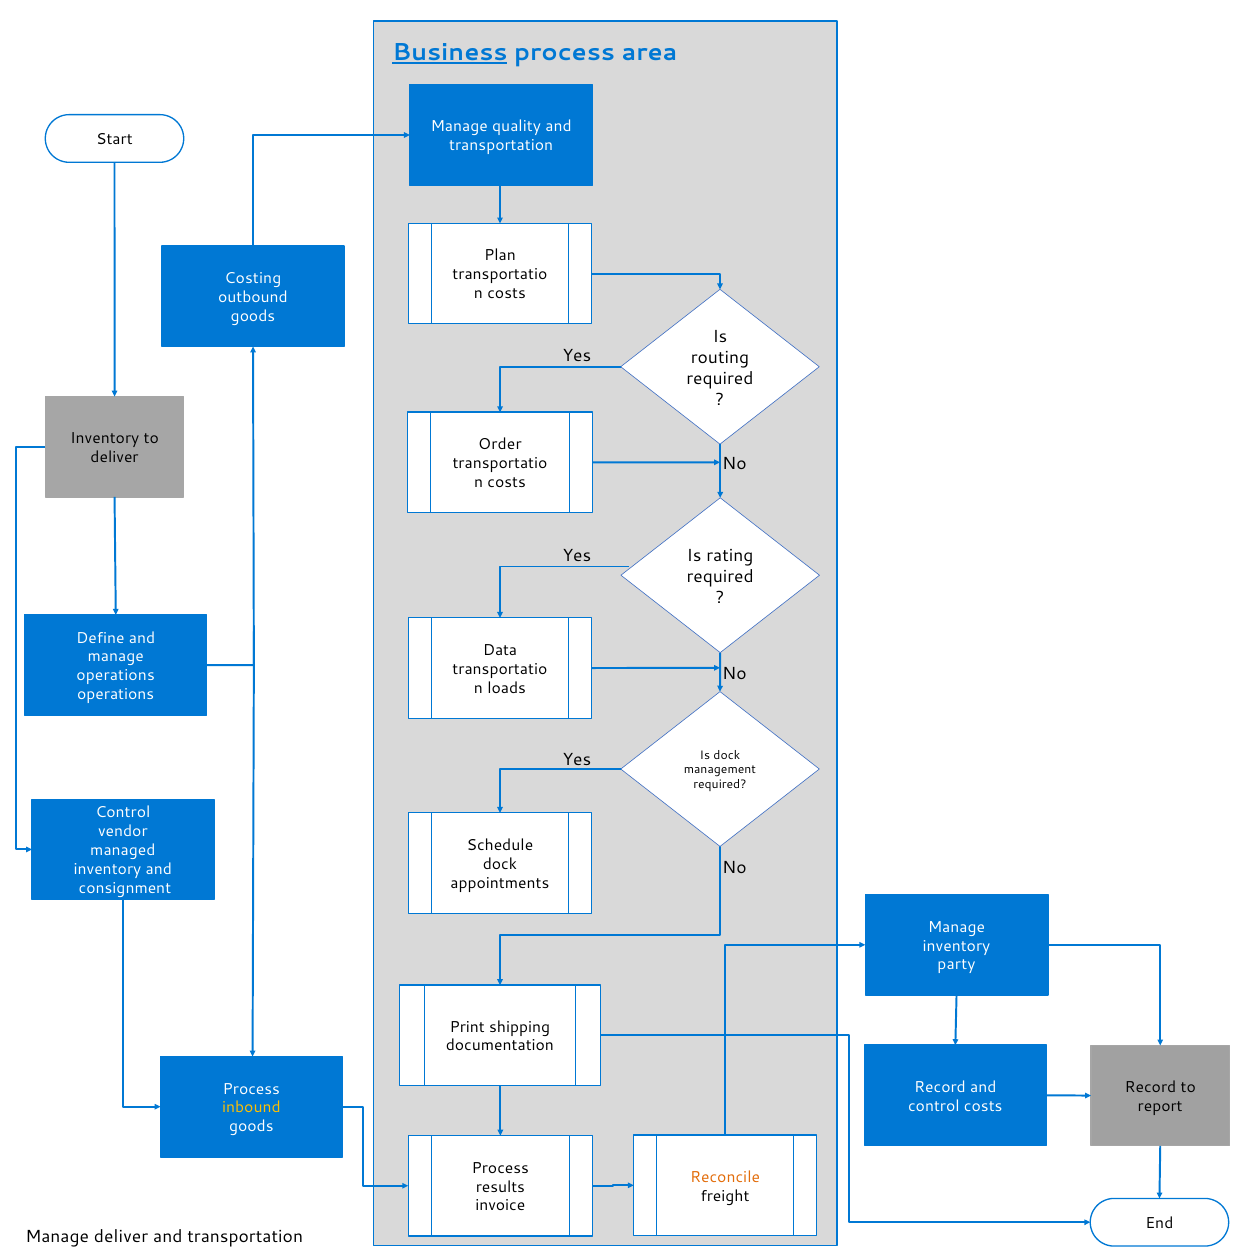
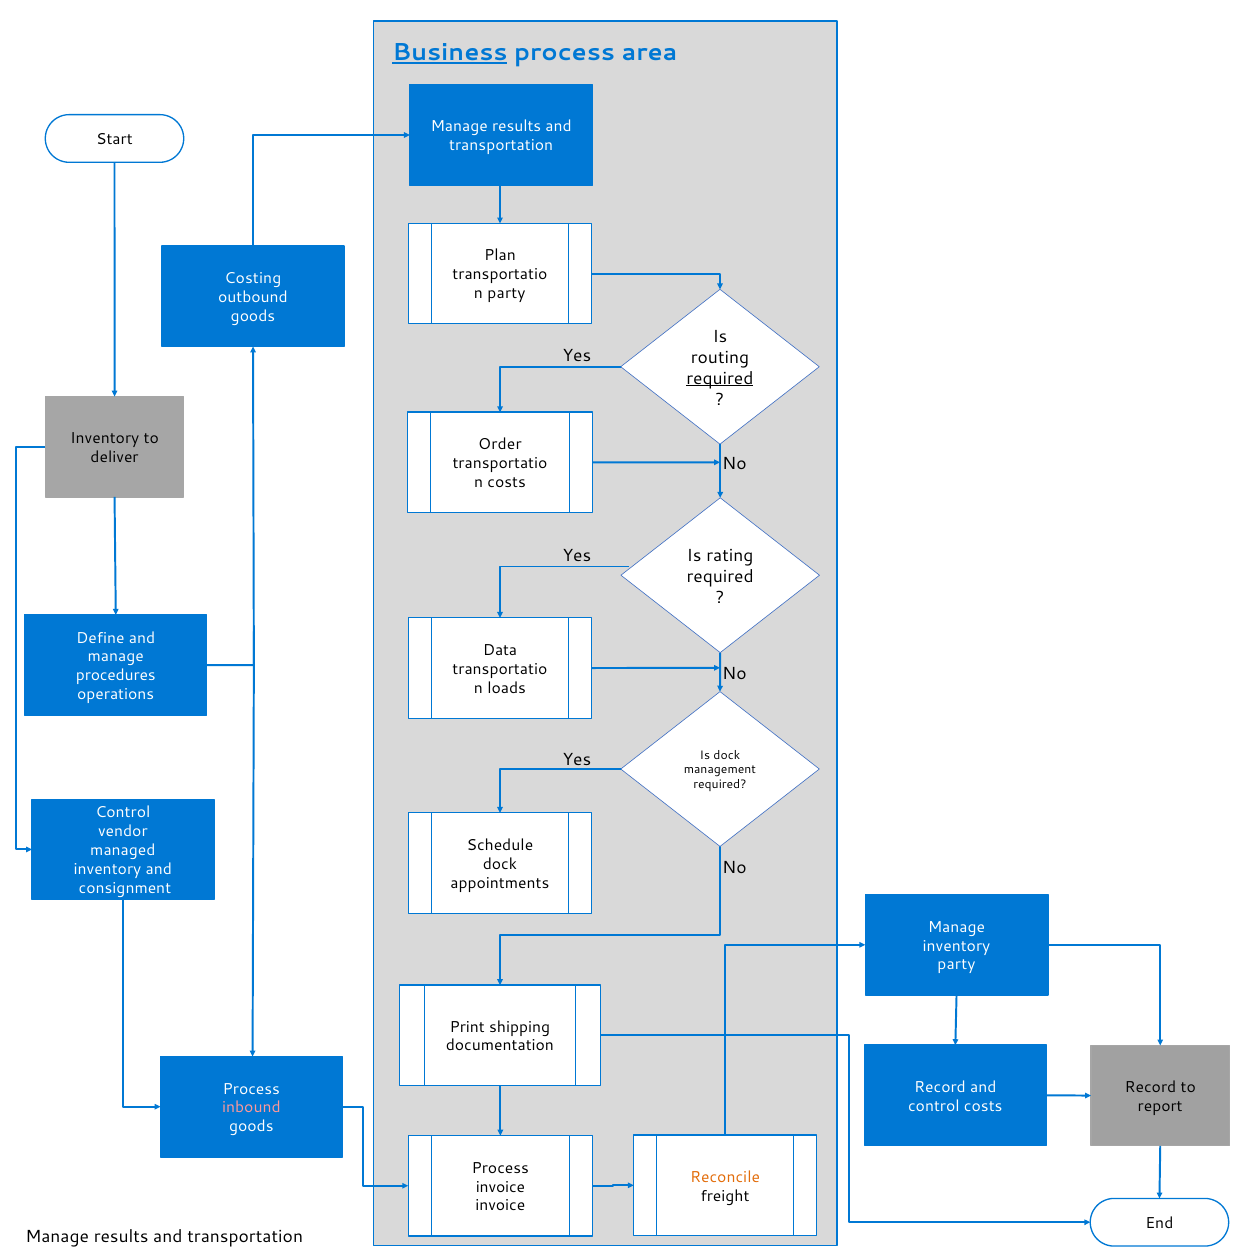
quality: quality -> results (517, 127)
costs: costs -> party (507, 294)
required underline: none -> present (720, 378)
operations: operations -> procedures (116, 676)
inbound colour: yellow -> pink (251, 1108)
results: results -> invoice (500, 1187)
deliver: deliver -> results (121, 1236)
